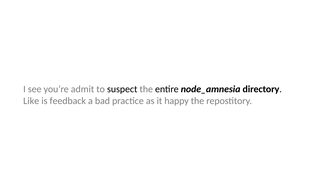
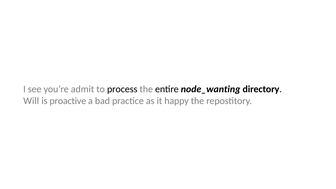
suspect: suspect -> process (122, 89)
node_amnesia: node_amnesia -> node_wanting (211, 89)
Like: Like -> Will (31, 101)
feedback: feedback -> proactive (68, 101)
